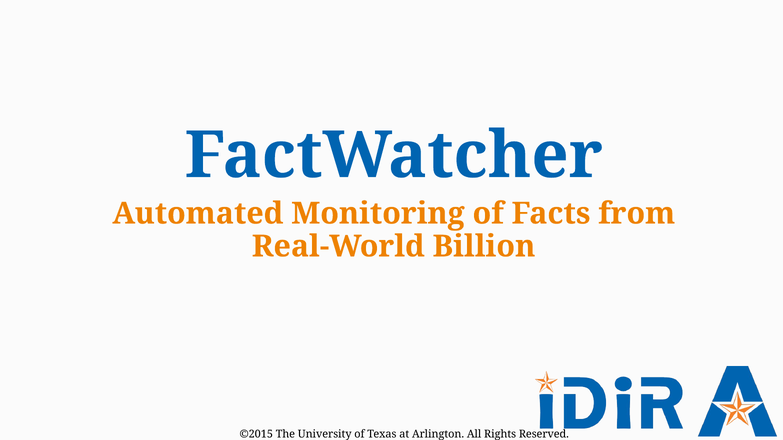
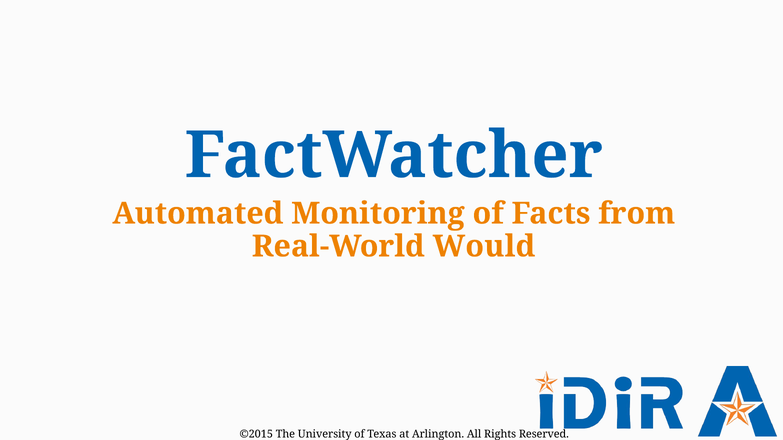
Billion: Billion -> Would (484, 247)
